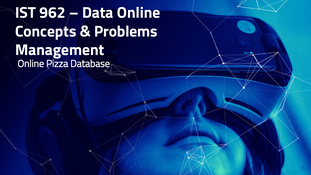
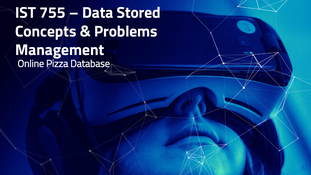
962: 962 -> 755 (53, 13)
Data Online: Online -> Stored (139, 13)
